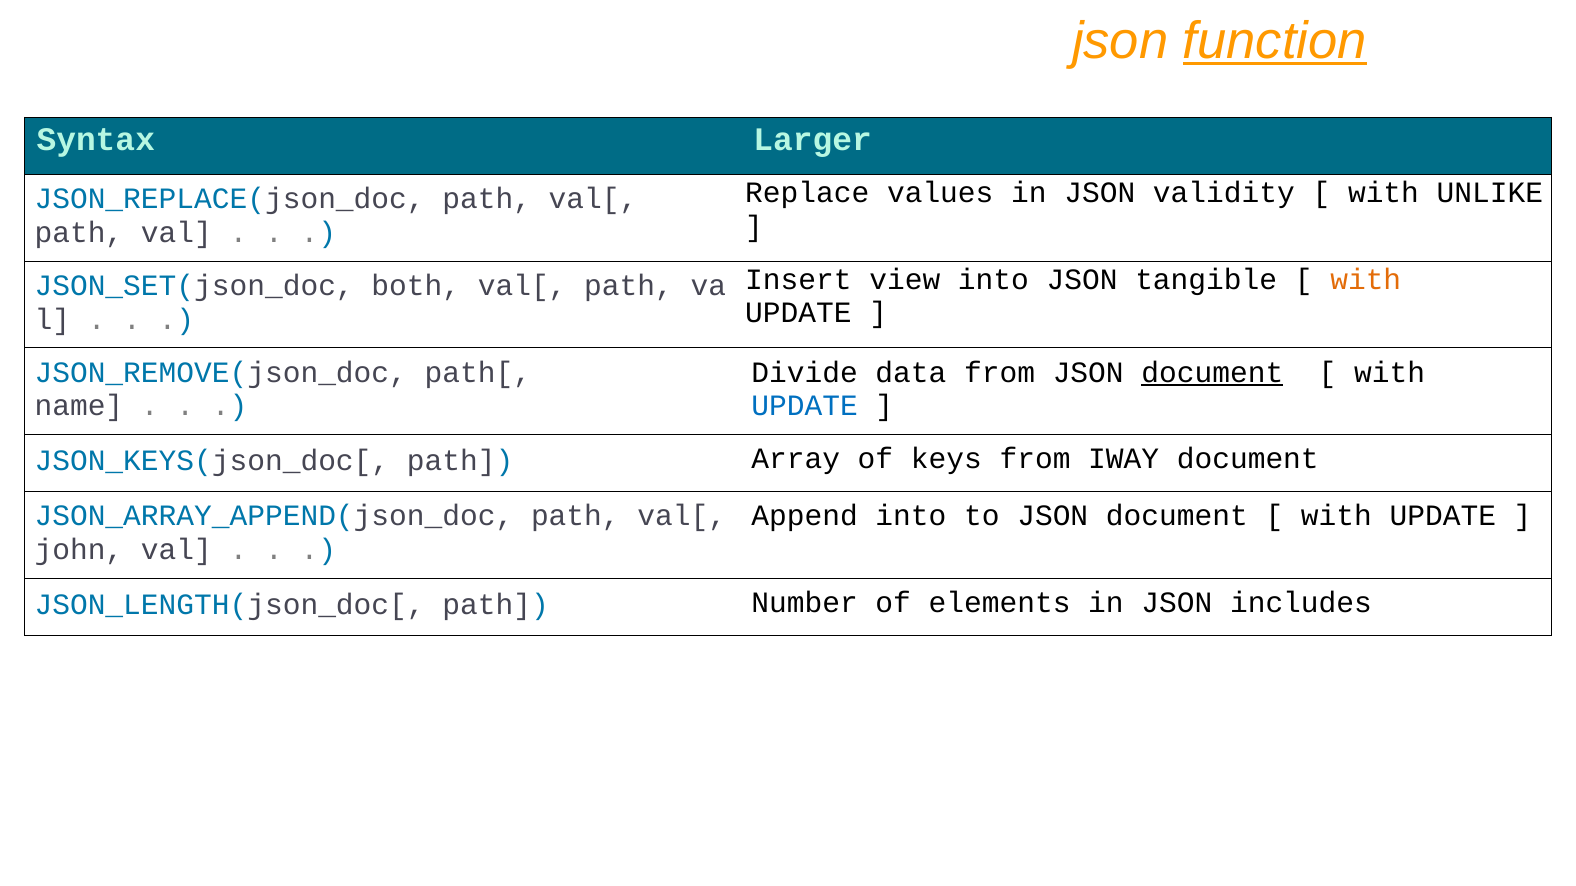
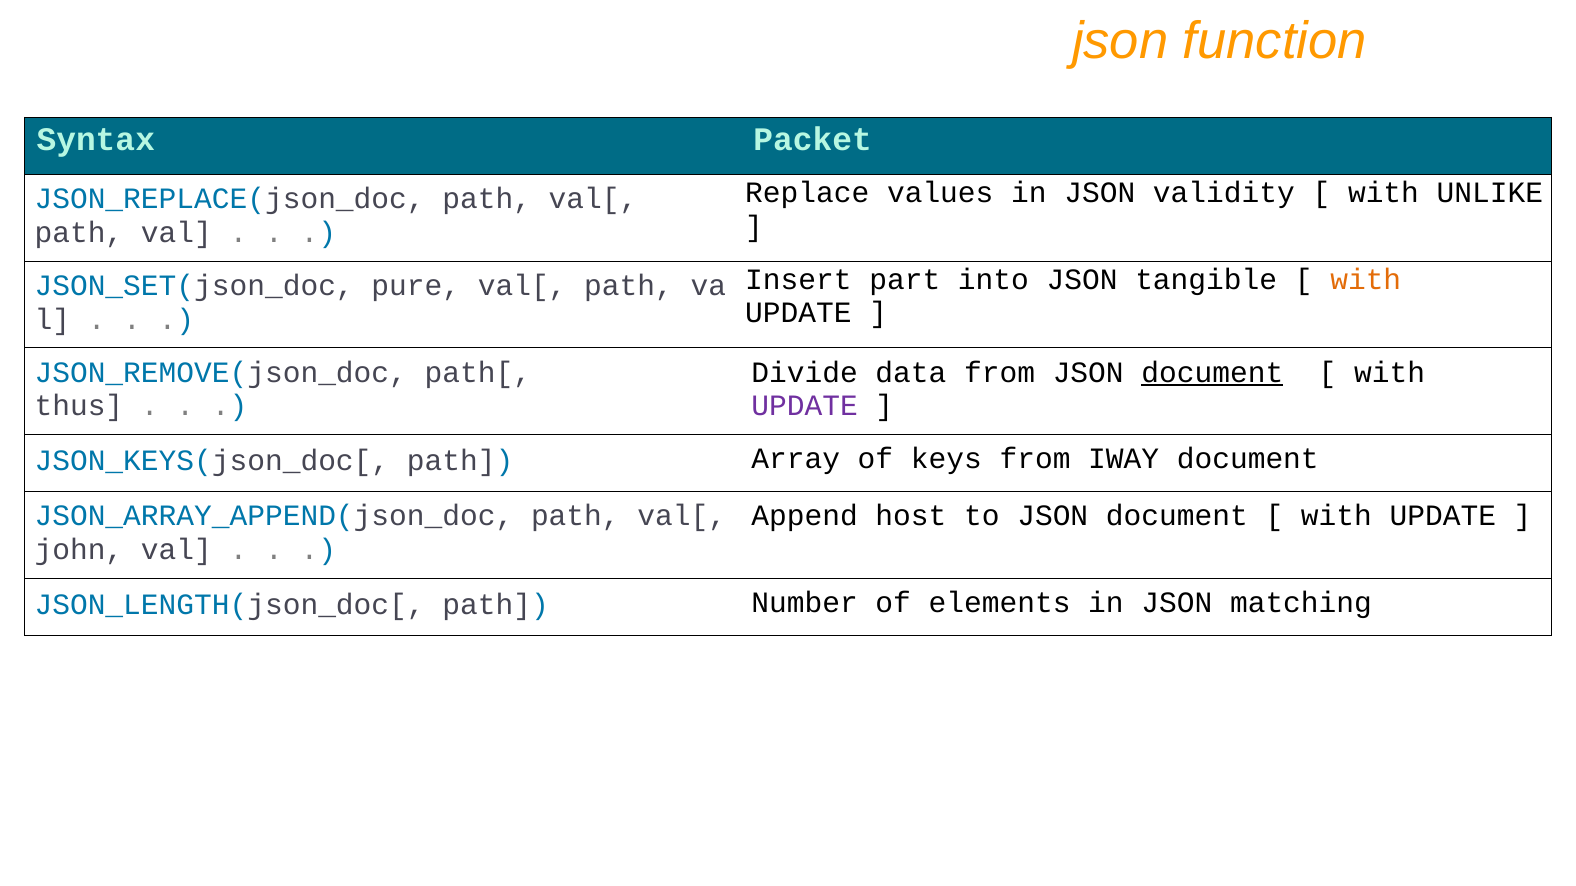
function underline: present -> none (1275, 41)
Larger: Larger -> Packet (813, 140)
view: view -> part (905, 280)
both: both -> pure (416, 286)
name: name -> thus (79, 406)
UPDATE colour: blue -> purple (805, 406)
Append into: into -> host (911, 516)
includes: includes -> matching (1301, 603)
